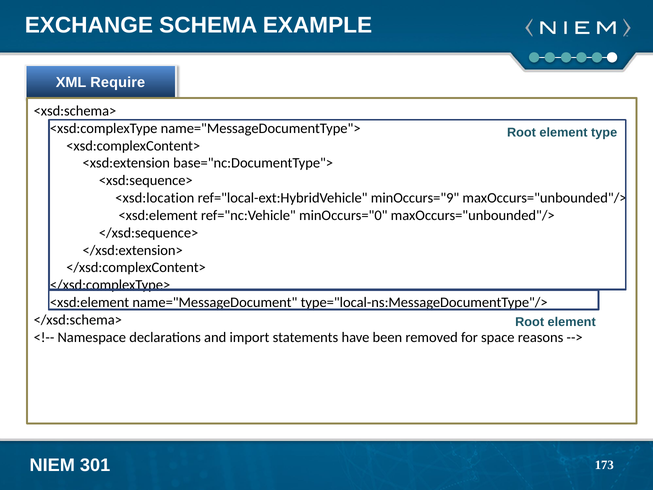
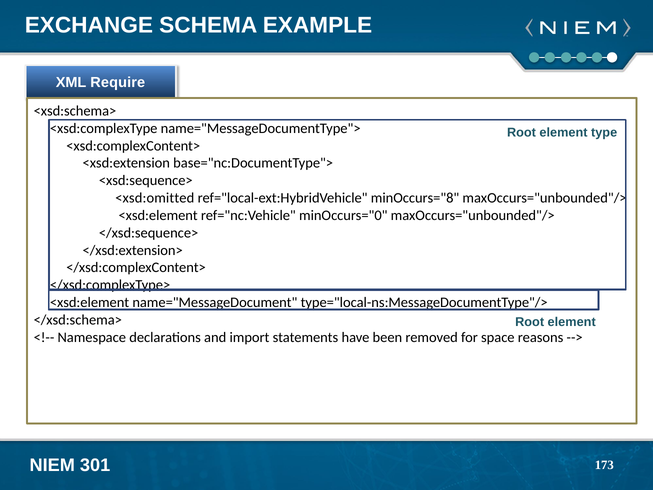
<xsd:location: <xsd:location -> <xsd:omitted (155, 198)
minOccurs="9: minOccurs="9 -> minOccurs="8 (415, 198)
